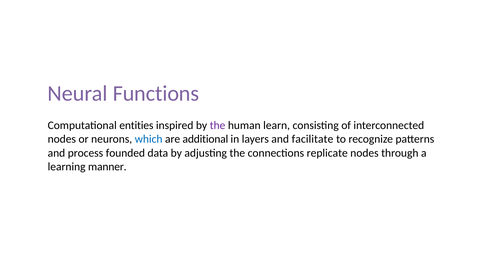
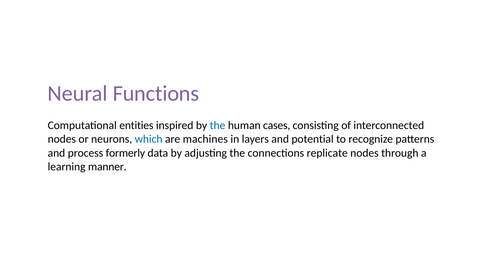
the colour: purple -> blue (218, 125)
learn: learn -> cases (277, 125)
additional: additional -> machines (205, 139)
facilitate: facilitate -> potential (313, 139)
founded: founded -> formerly (125, 153)
